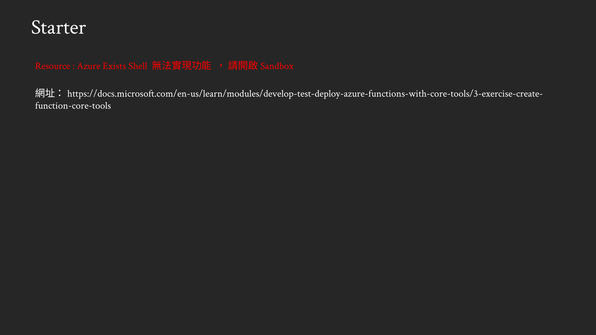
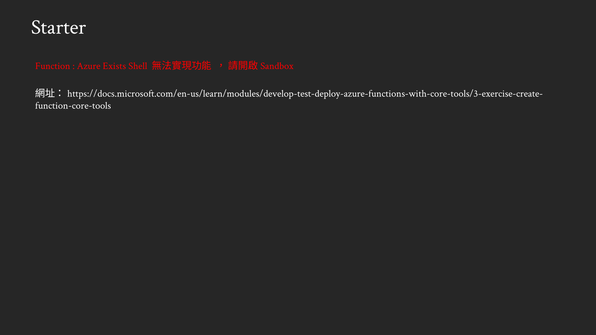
Resource: Resource -> Function (53, 66)
